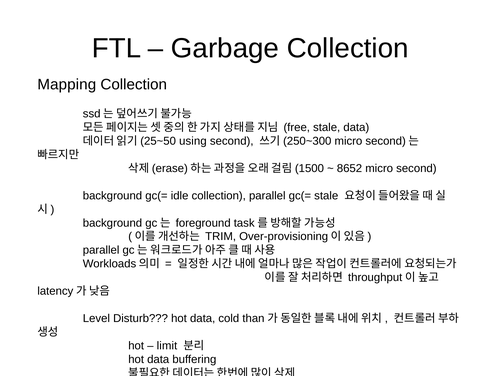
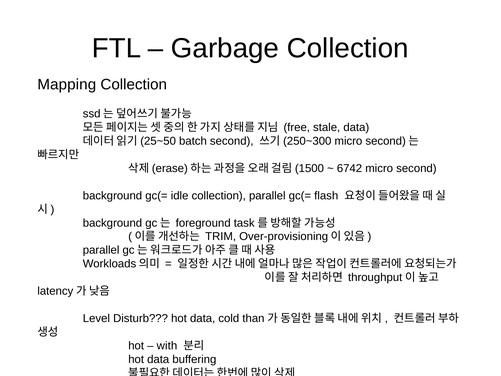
using: using -> batch (193, 141)
8652: 8652 -> 6742 (349, 168)
gc(= stale: stale -> flash (326, 195)
limit: limit -> with (167, 345)
